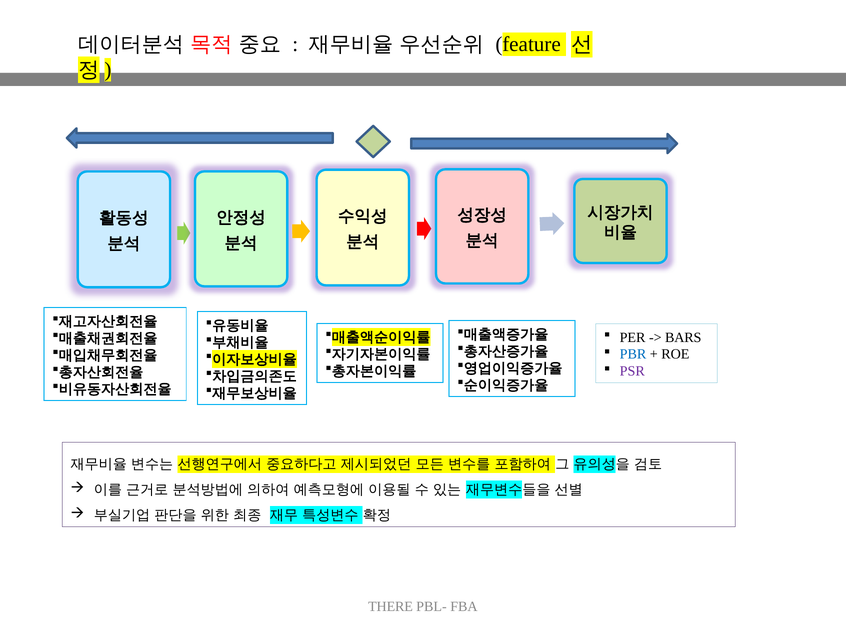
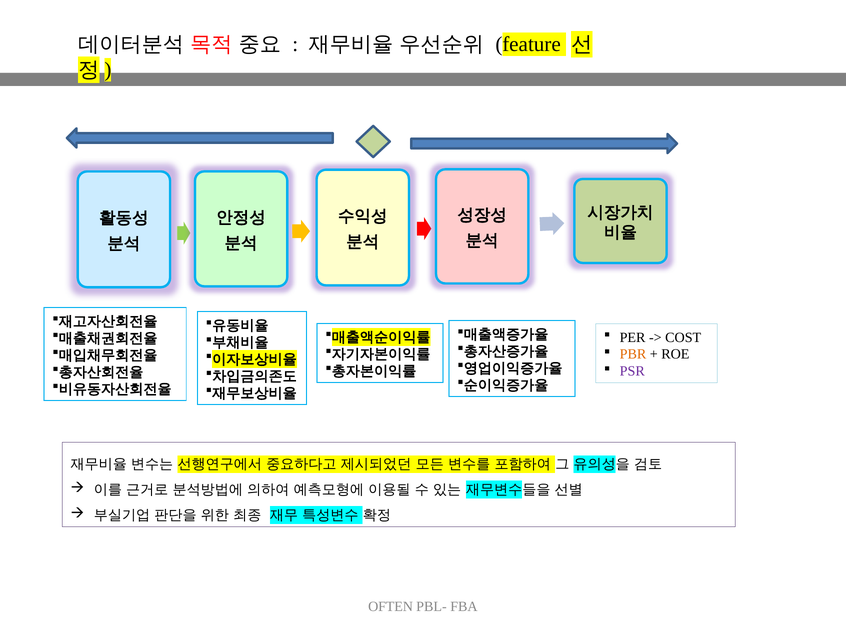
BARS: BARS -> COST (683, 337)
PBR colour: blue -> orange (633, 354)
THERE: THERE -> OFTEN (391, 606)
